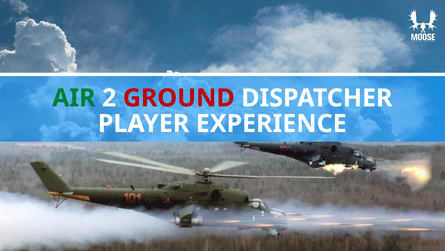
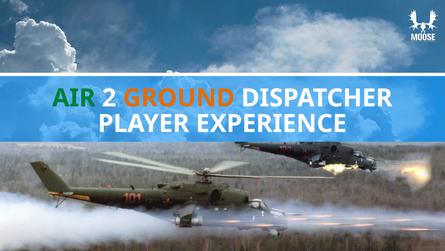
GROUND colour: red -> orange (179, 98)
